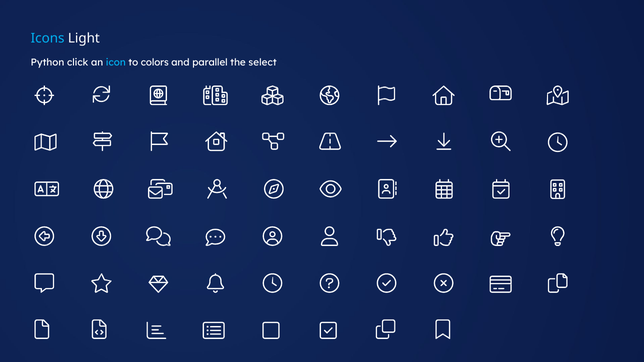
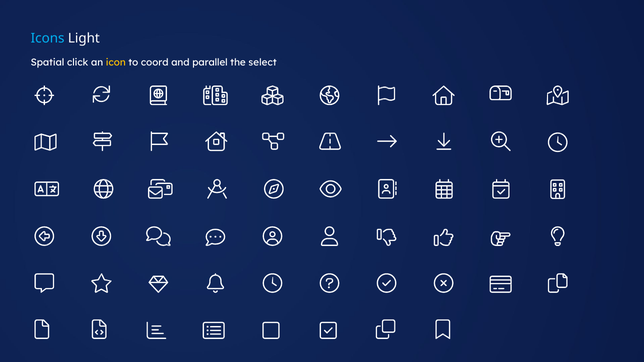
Python: Python -> Spatial (48, 63)
icon colour: light blue -> yellow (116, 63)
colors: colors -> coord (155, 63)
